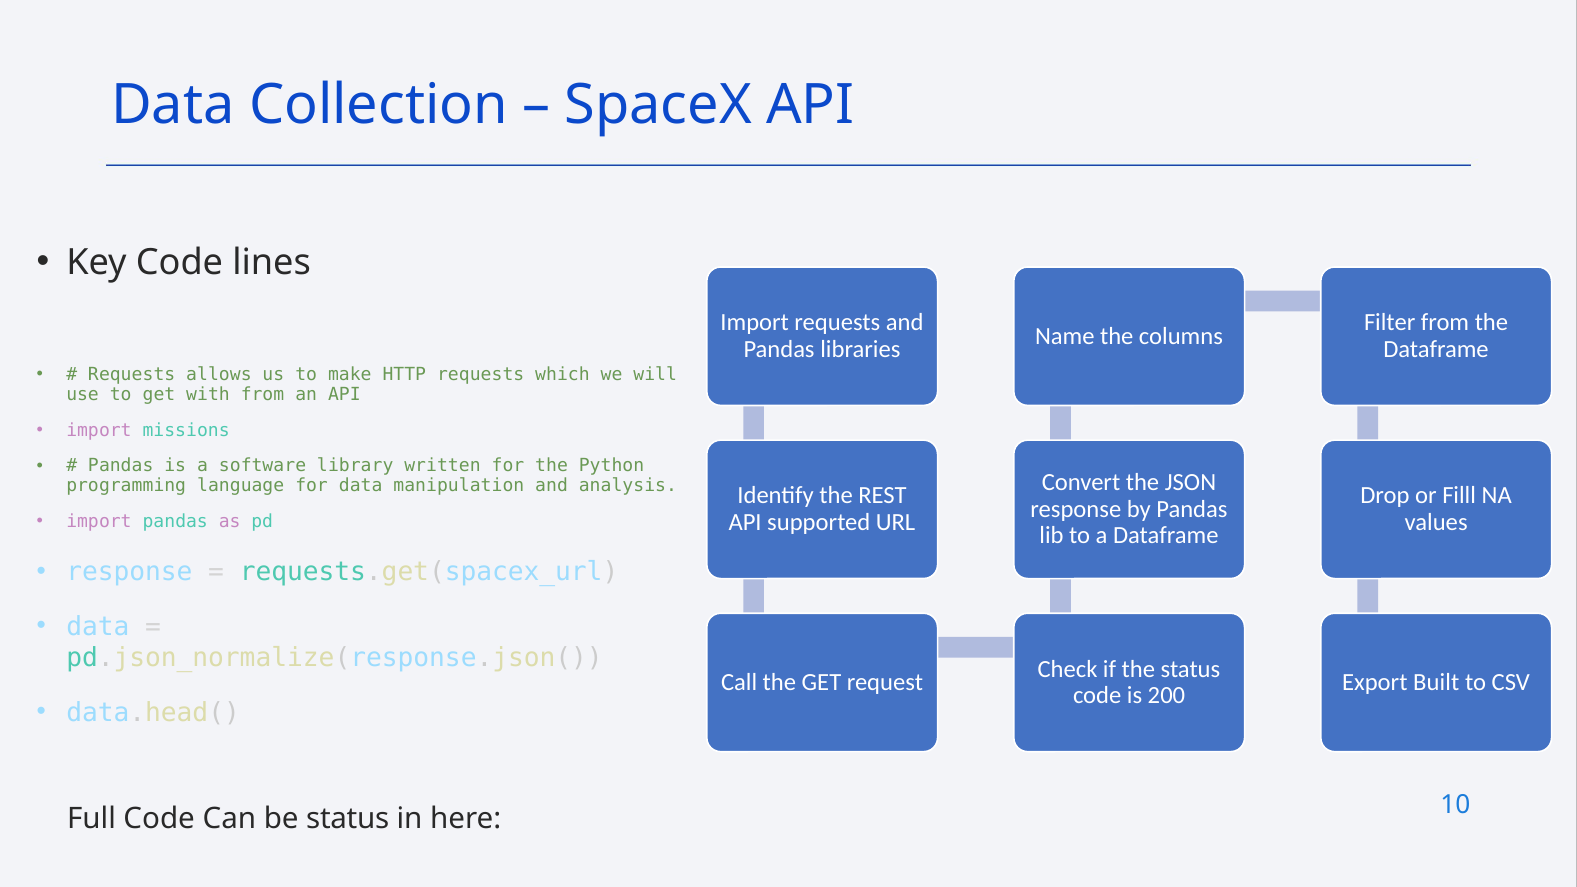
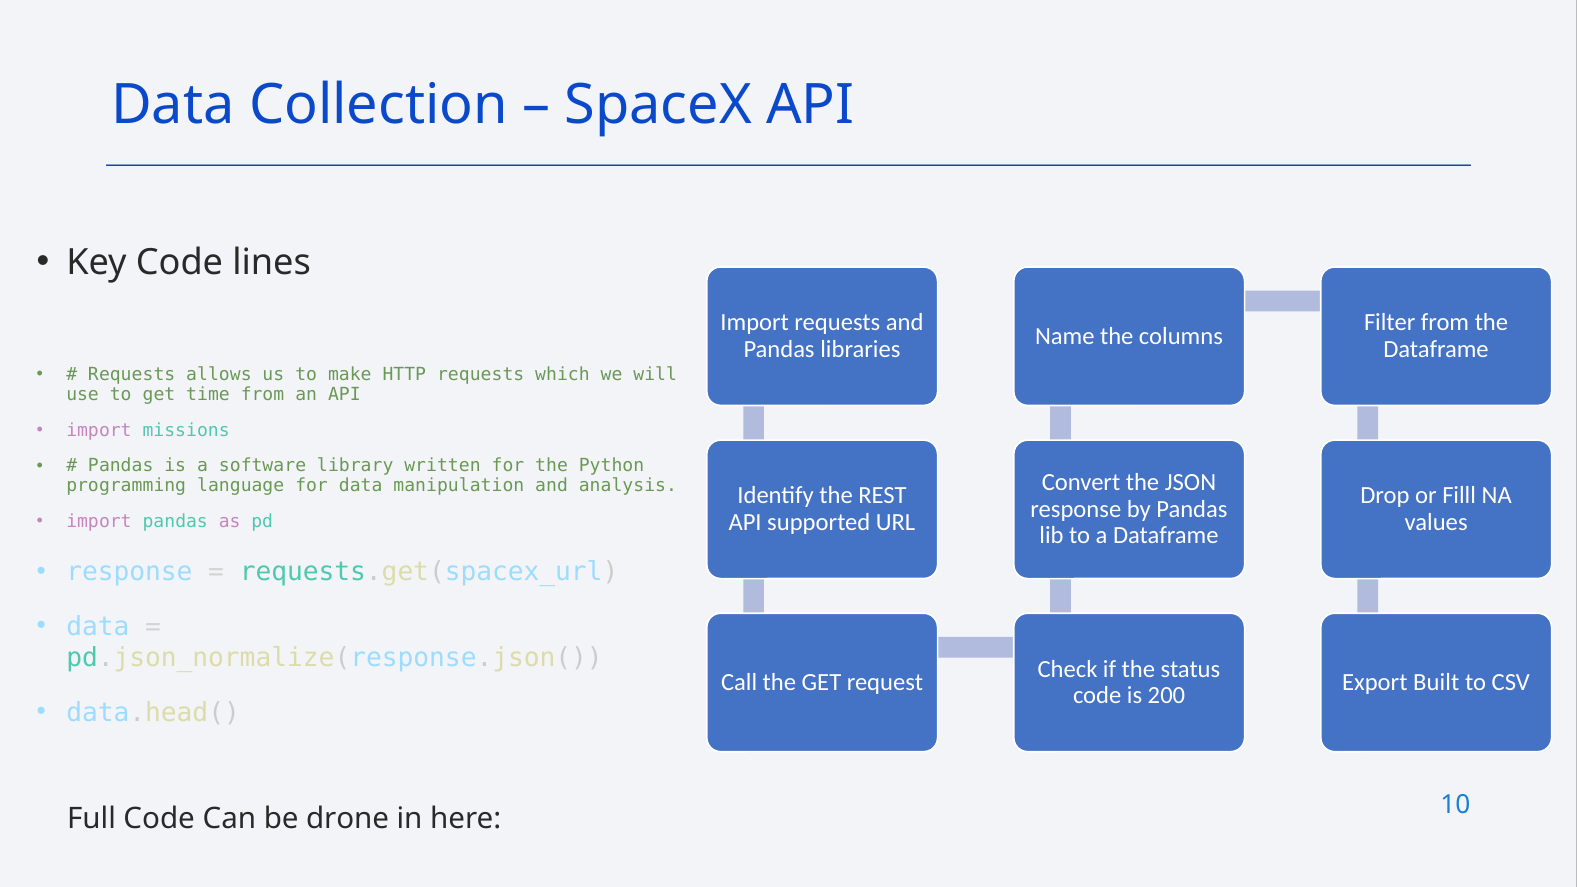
with: with -> time (208, 394)
be status: status -> drone (348, 819)
